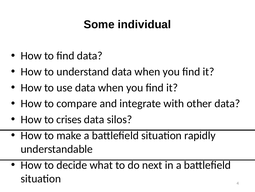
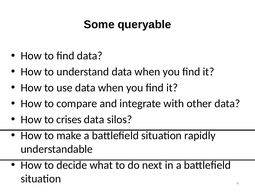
individual: individual -> queryable (144, 24)
